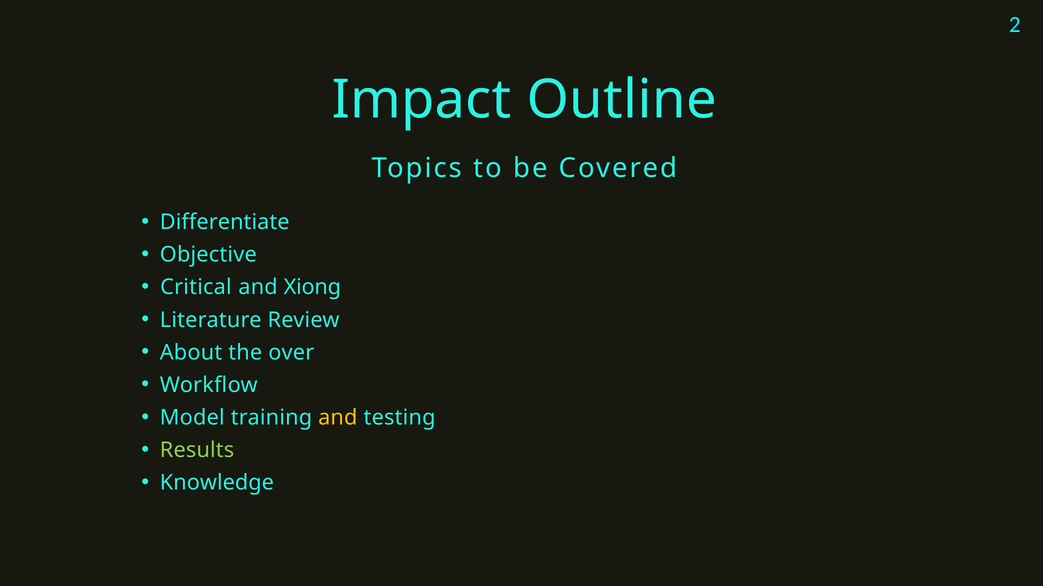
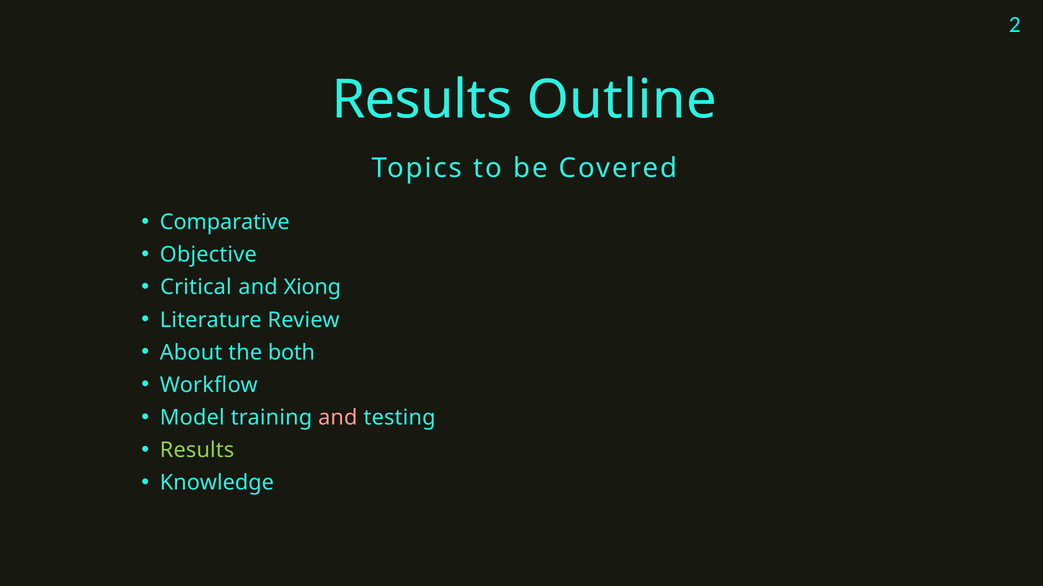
Impact: Impact -> Results (422, 100)
Differentiate: Differentiate -> Comparative (225, 222)
over: over -> both (291, 353)
and colour: yellow -> pink (338, 418)
